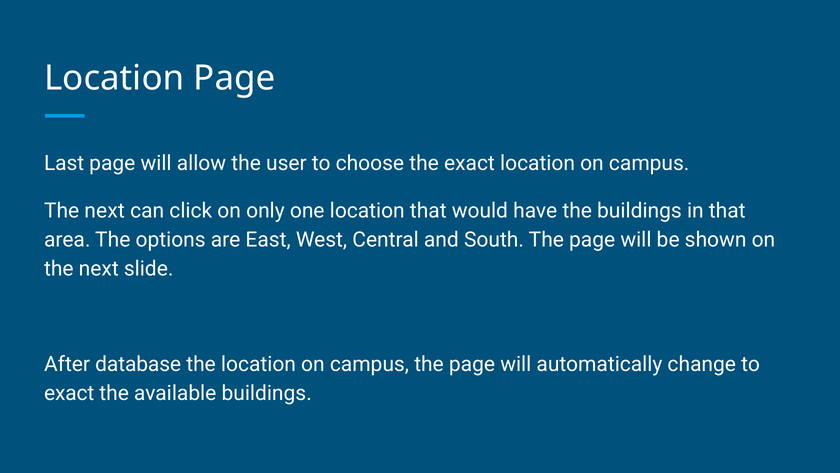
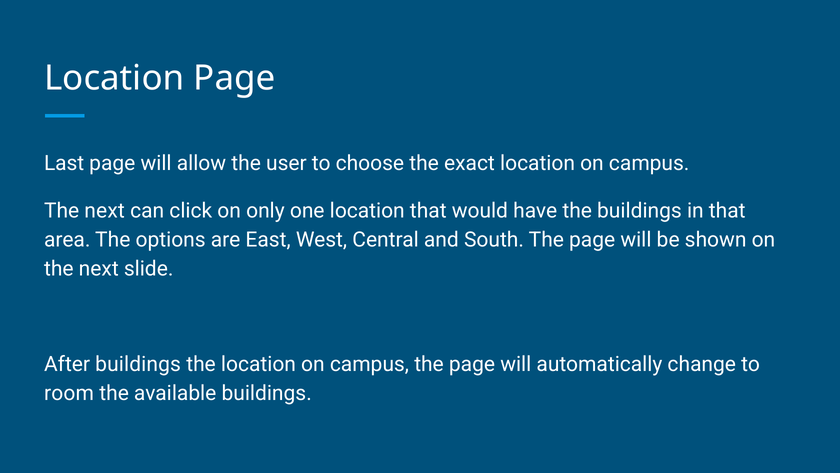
After database: database -> buildings (138, 364)
exact: exact -> room (69, 393)
